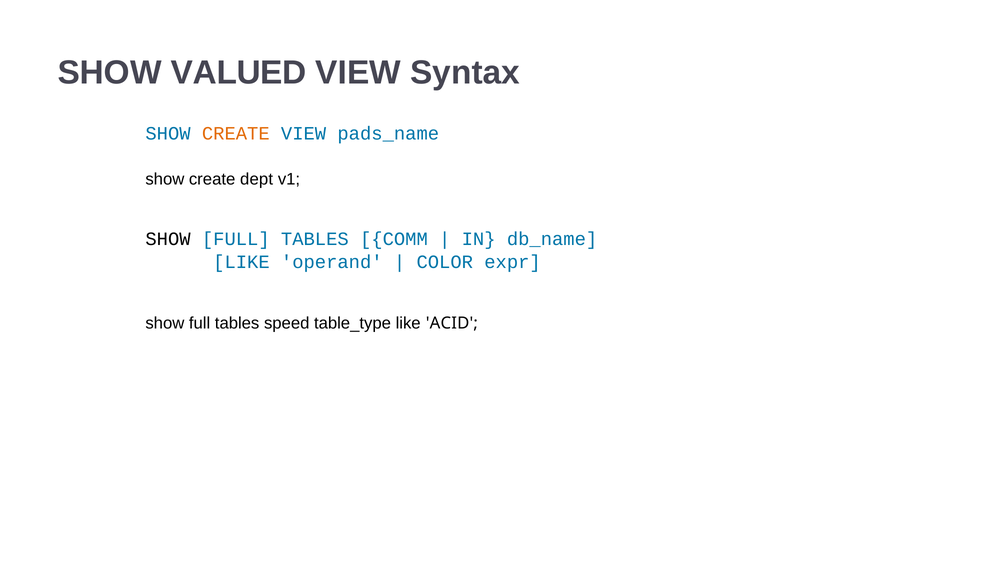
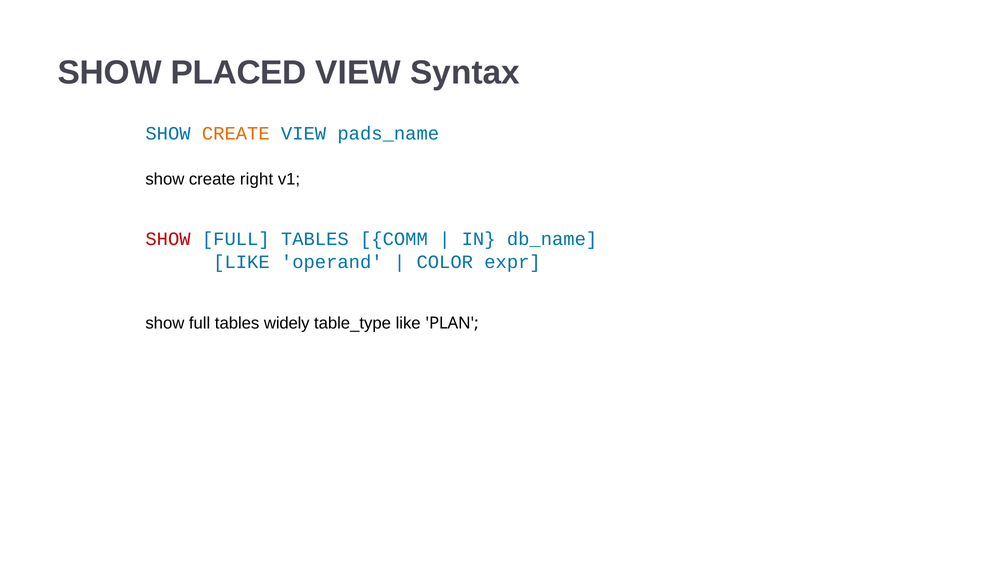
VALUED: VALUED -> PLACED (239, 73)
dept: dept -> right (257, 179)
SHOW colour: black -> red (168, 239)
speed: speed -> widely (287, 323)
ACID: ACID -> PLAN (452, 323)
